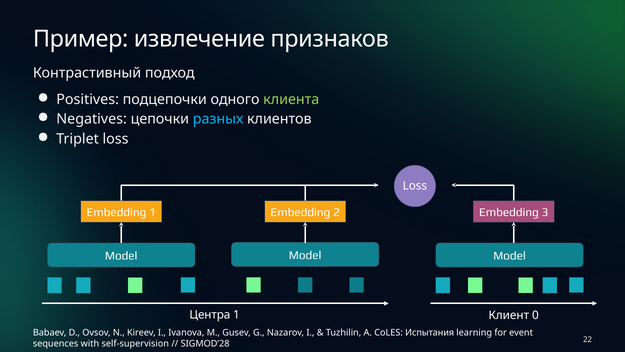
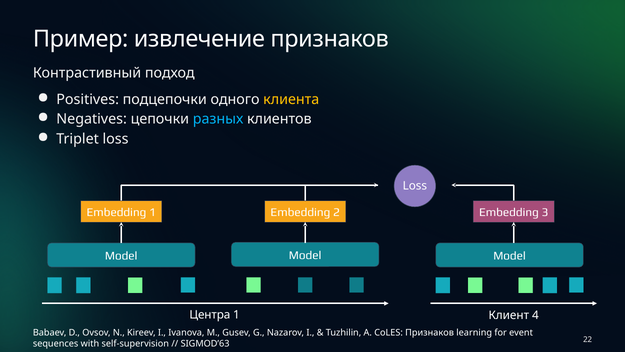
клиента colour: light green -> yellow (291, 99)
0: 0 -> 4 (535, 315)
CoLES Испытания: Испытания -> Признаков (430, 332)
SIGMOD’28: SIGMOD’28 -> SIGMOD’63 (205, 343)
